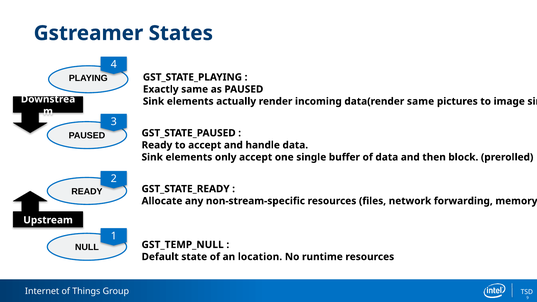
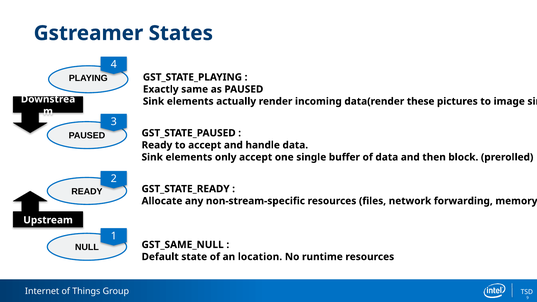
data(render same: same -> these (421, 101)
GST_TEMP_NULL: GST_TEMP_NULL -> GST_SAME_NULL (183, 245)
